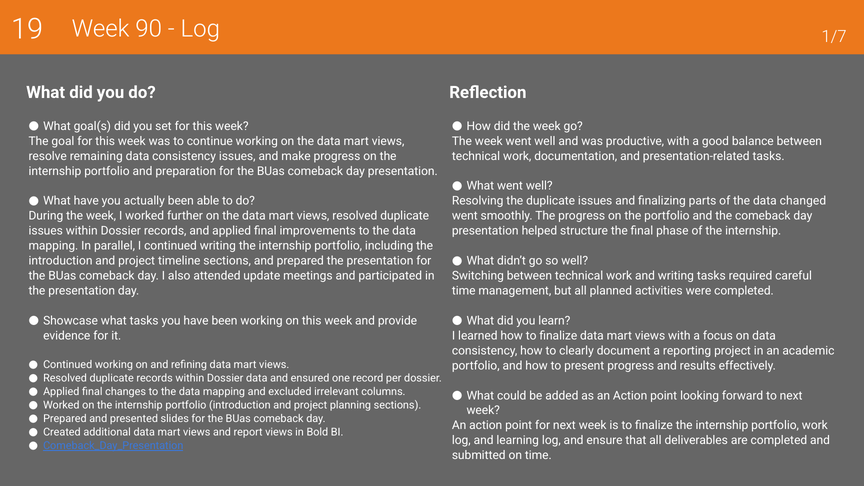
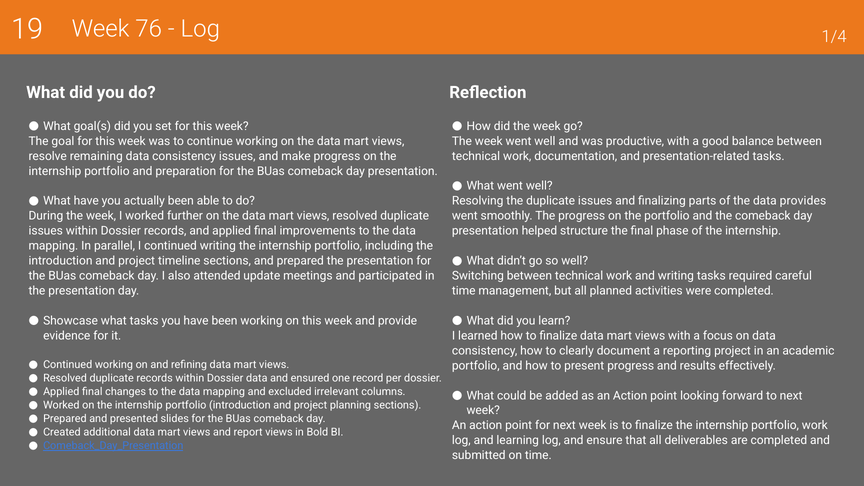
90: 90 -> 76 (149, 29)
1/7: 1/7 -> 1/4 (834, 37)
changed: changed -> provides (803, 201)
